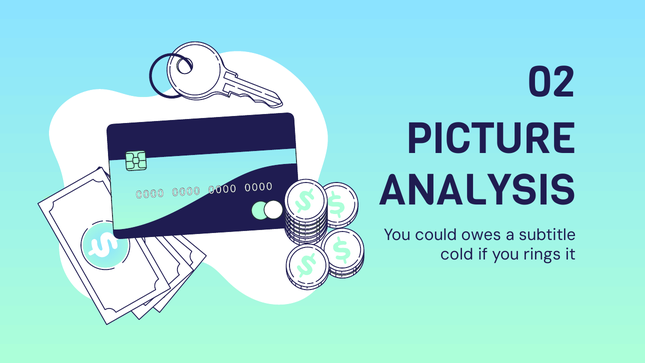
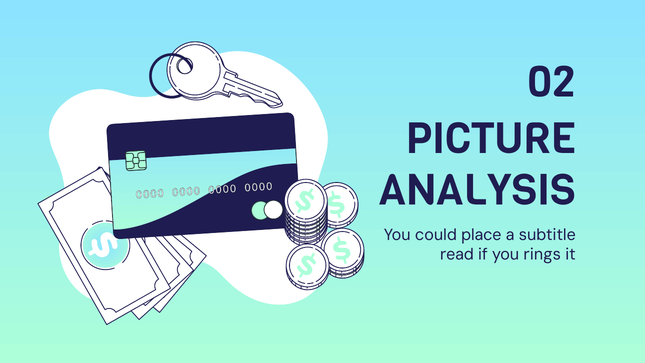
owes: owes -> place (481, 235)
cold: cold -> read (457, 254)
